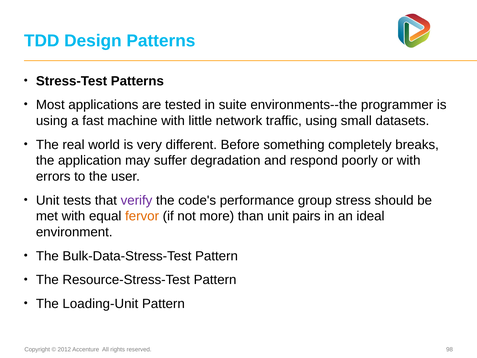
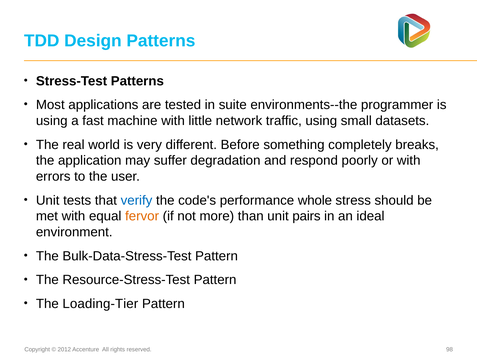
verify colour: purple -> blue (136, 200)
group: group -> whole (315, 200)
Loading-Unit: Loading-Unit -> Loading-Tier (100, 304)
